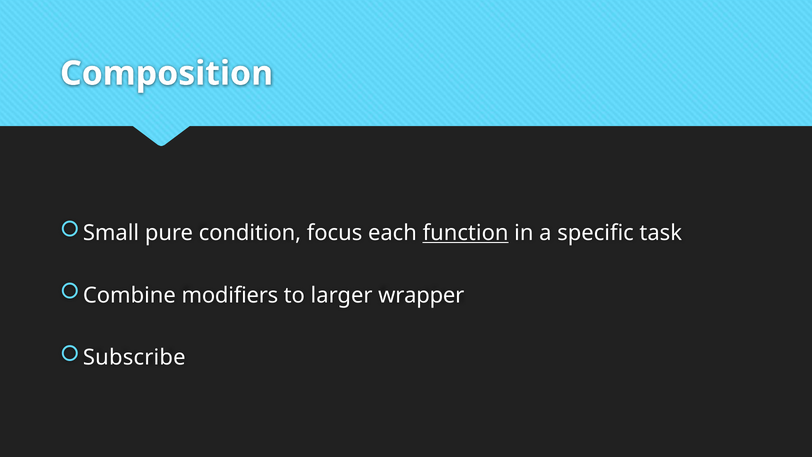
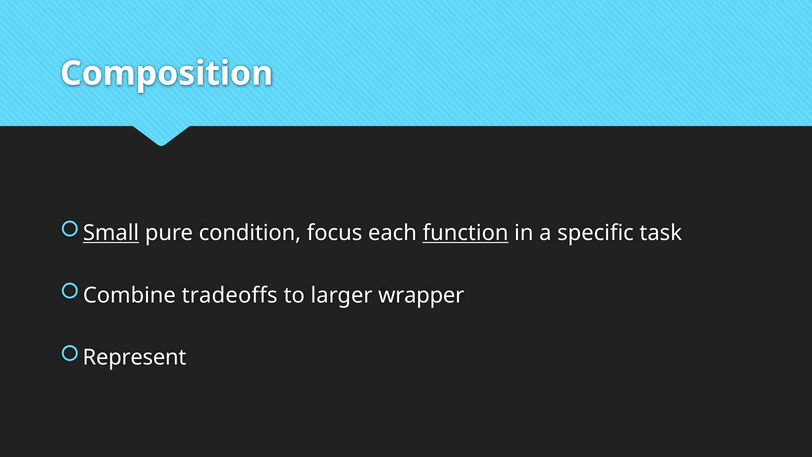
Small underline: none -> present (111, 233)
modifiers: modifiers -> tradeoffs (230, 295)
Subscribe: Subscribe -> Represent (135, 357)
